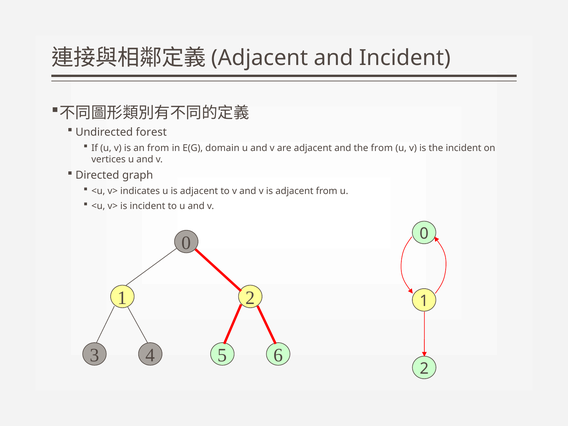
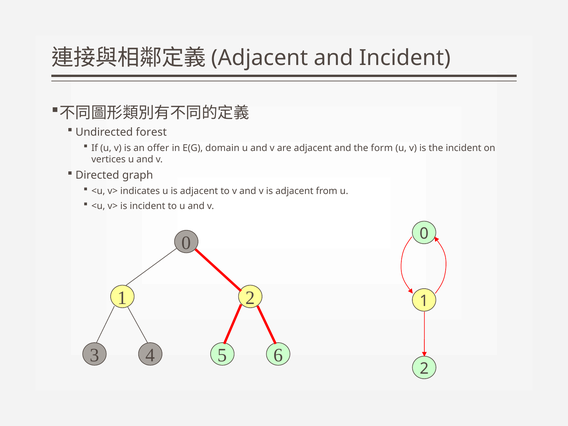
an from: from -> offer (158, 148)
the from: from -> form (382, 148)
